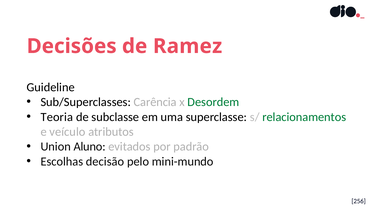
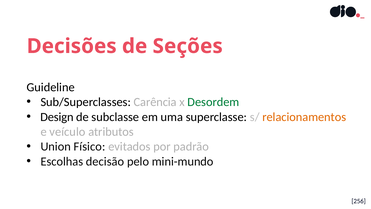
Ramez: Ramez -> Seções (188, 46)
Teoria: Teoria -> Design (57, 117)
relacionamentos colour: green -> orange (304, 117)
Aluno: Aluno -> Físico (89, 146)
